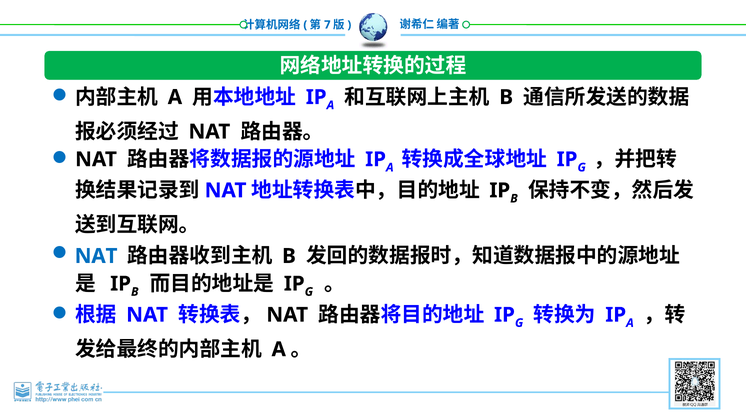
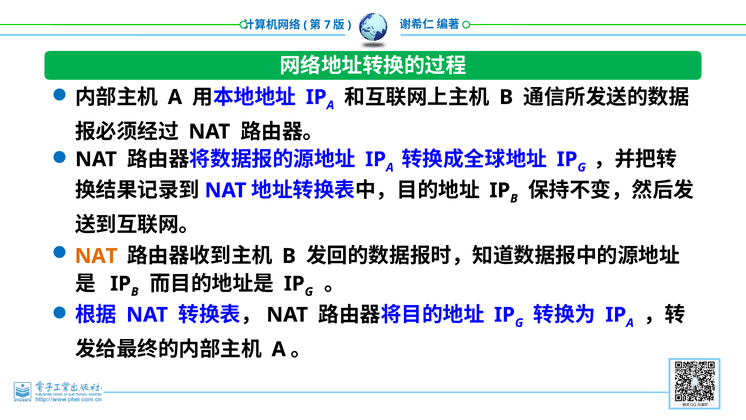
NAT colour: blue -> orange (96, 256)
